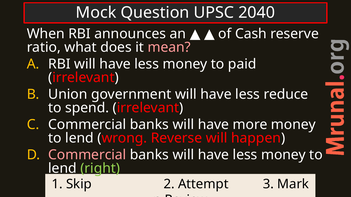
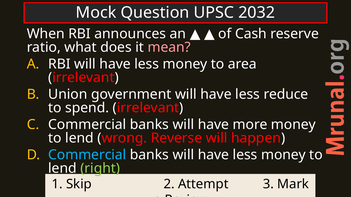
2040: 2040 -> 2032 (257, 13)
paid: paid -> area (242, 64)
Commercial colour: pink -> light blue (87, 155)
